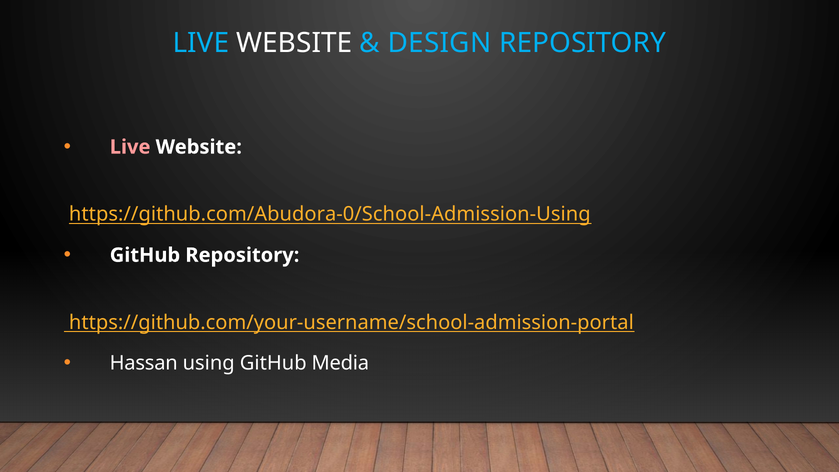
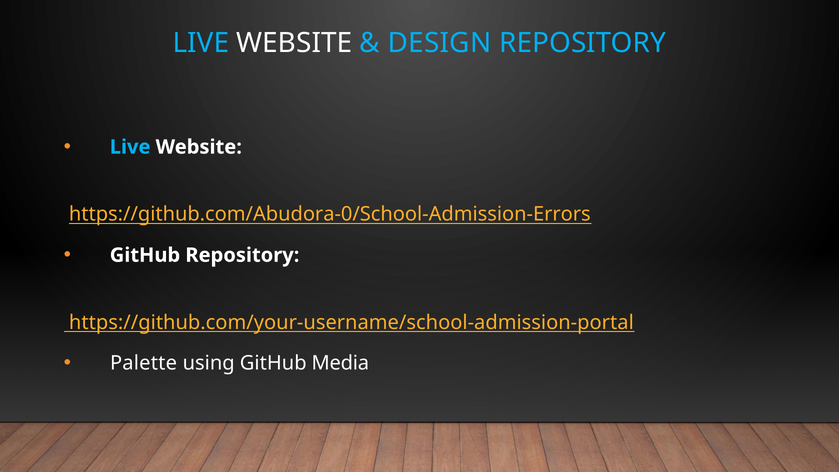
Live colour: pink -> light blue (130, 147)
https://github.com/Abudora-0/School-Admission-Using: https://github.com/Abudora-0/School-Admission-Using -> https://github.com/Abudora-0/School-Admission-Errors (330, 214)
Hassan: Hassan -> Palette (144, 363)
